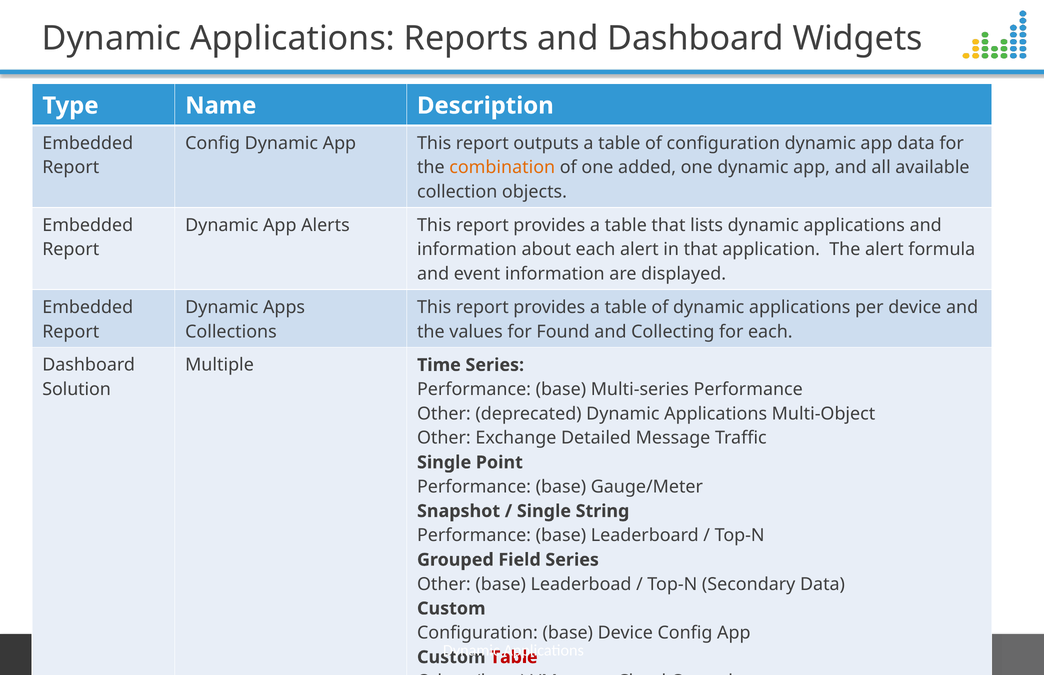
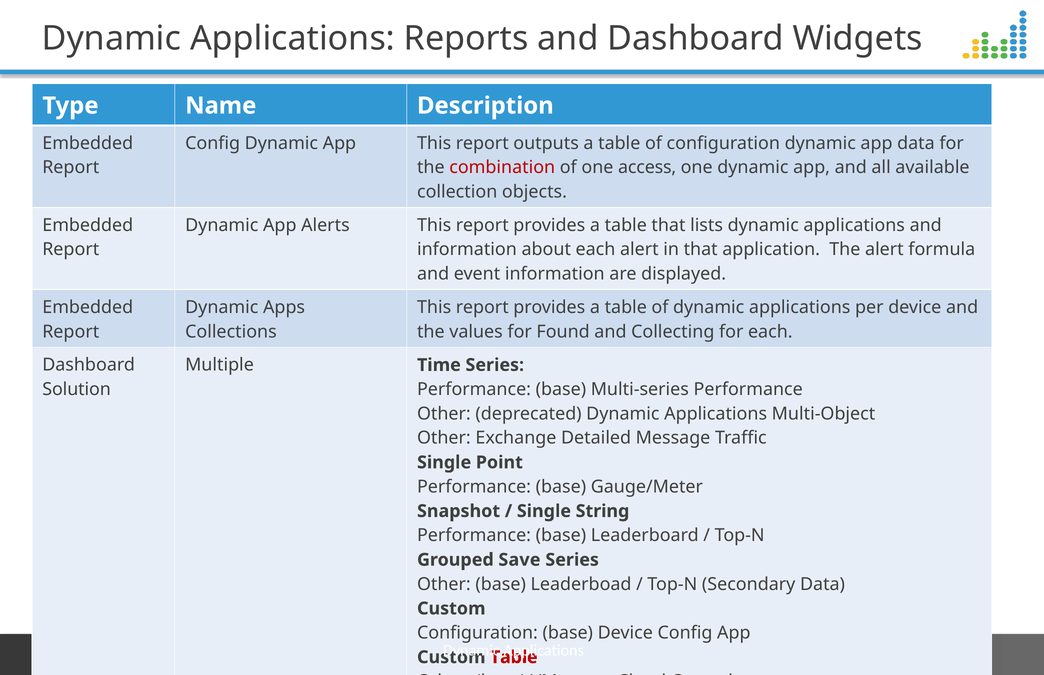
combination colour: orange -> red (502, 168)
added: added -> access (647, 168)
Field: Field -> Save (519, 560)
